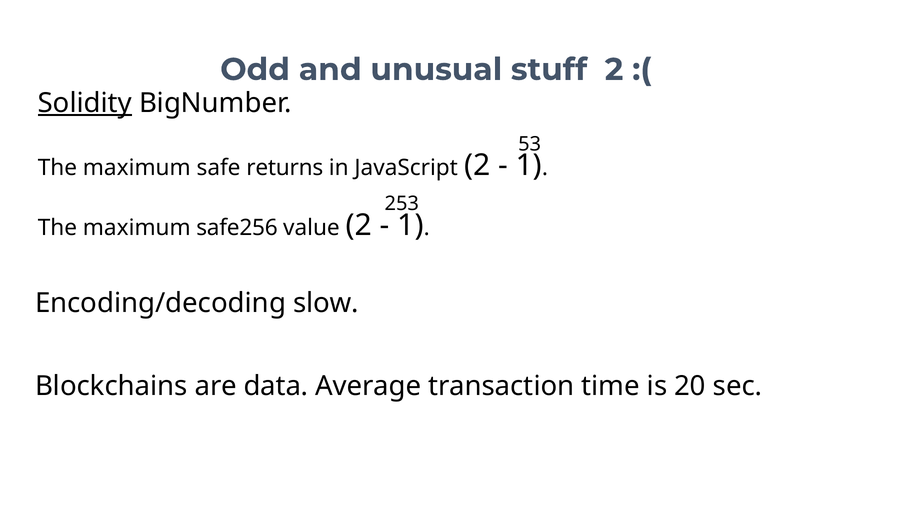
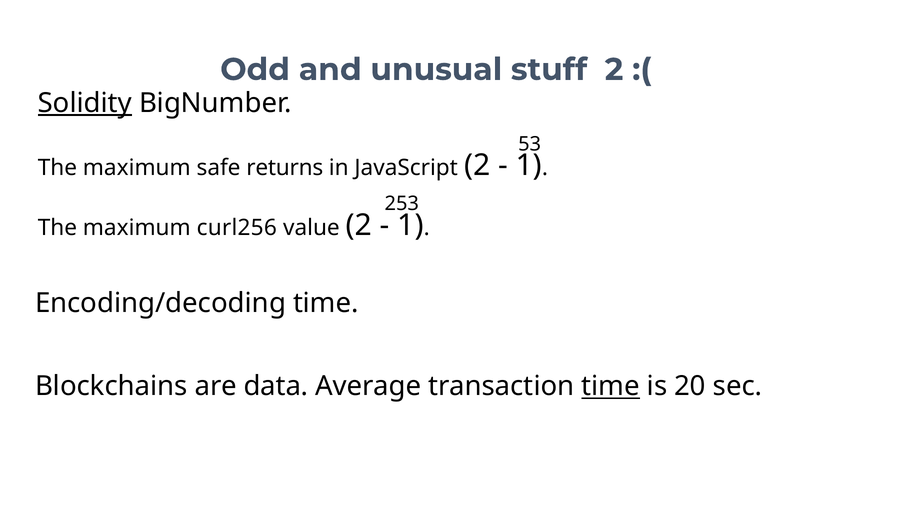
safe256: safe256 -> curl256 (237, 228)
Encoding/decoding slow: slow -> time (326, 303)
time underline: none -> present (611, 386)
